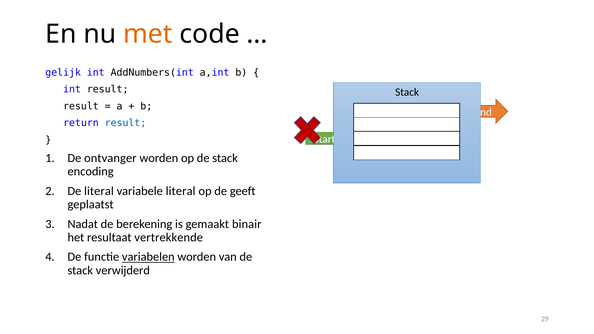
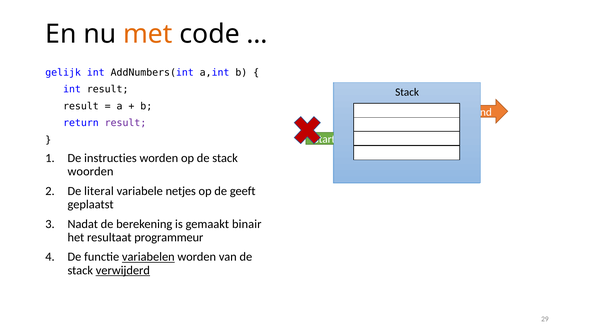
result colour: blue -> purple (125, 123)
ontvanger: ontvanger -> instructies (110, 158)
encoding: encoding -> woorden (91, 172)
variabele literal: literal -> netjes (181, 191)
vertrekkende: vertrekkende -> programmeur (169, 237)
verwijderd underline: none -> present (123, 270)
